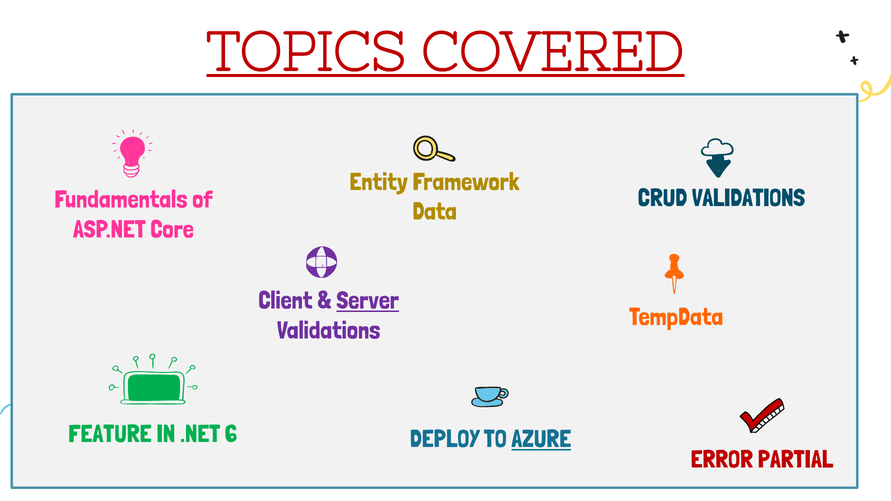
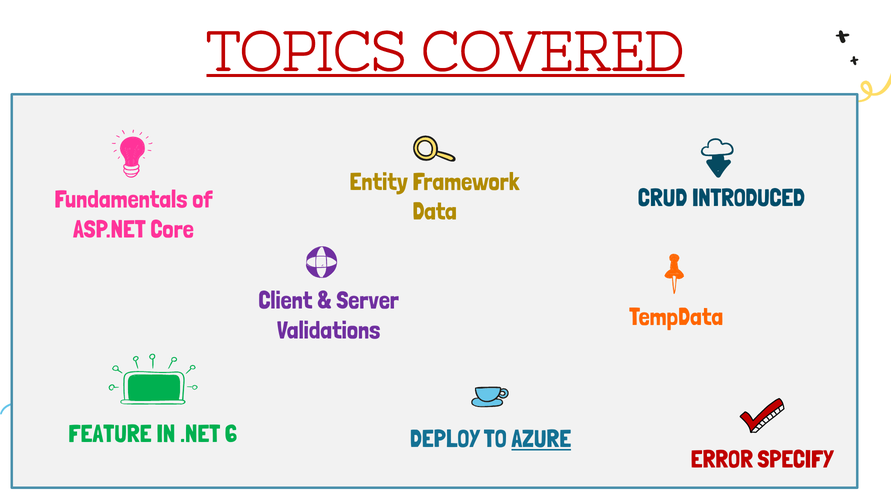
CRUD VALIDATIONS: VALIDATIONS -> INTRODUCED (749, 198)
Server underline: present -> none (368, 301)
PARTIAL: PARTIAL -> SPECIFY (796, 460)
